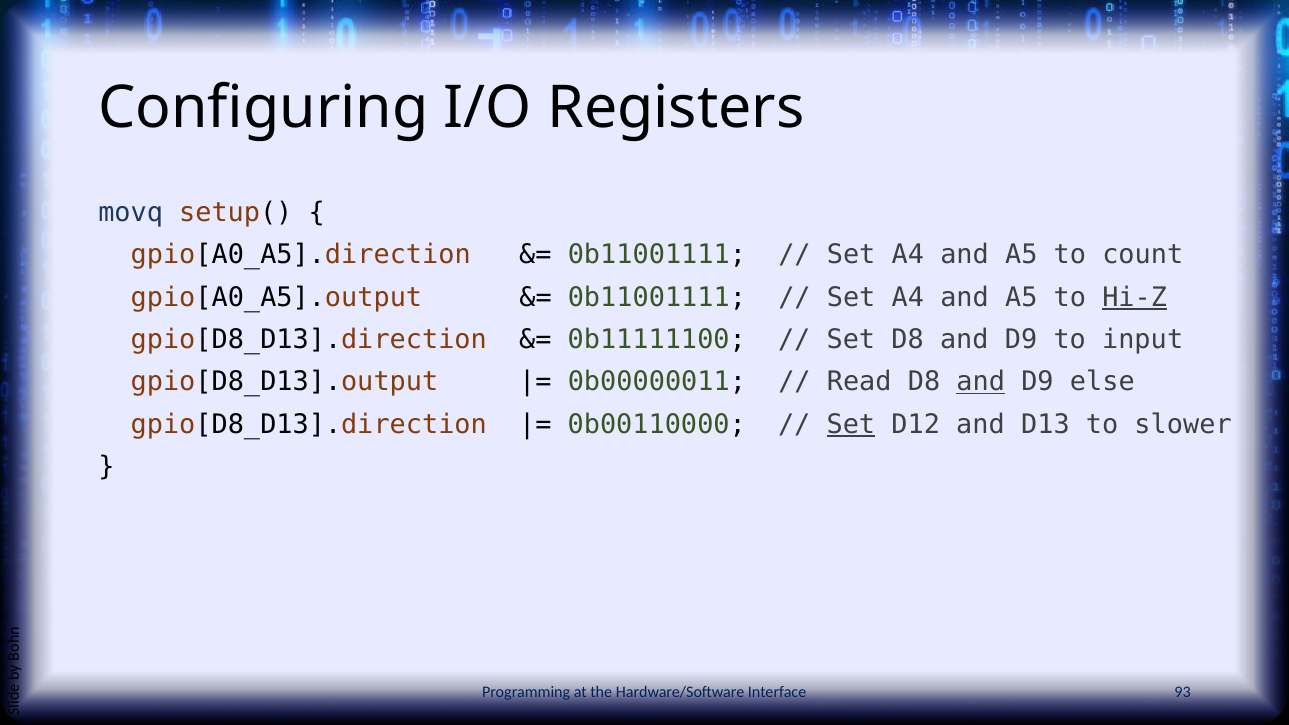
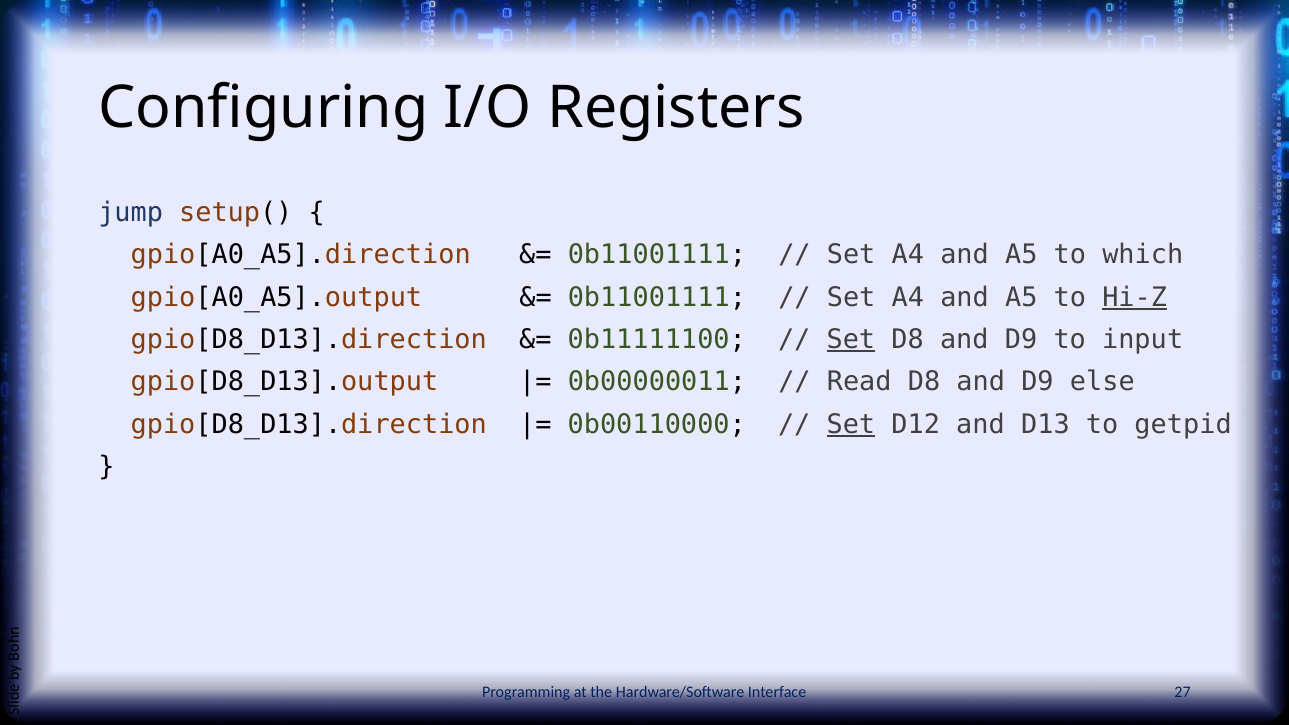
movq: movq -> jump (131, 212)
count: count -> which (1143, 255)
Set underline: none -> present (851, 340)
and underline: present -> none (981, 382)
slower: slower -> getpid (1183, 425)
93: 93 -> 27 (1183, 692)
